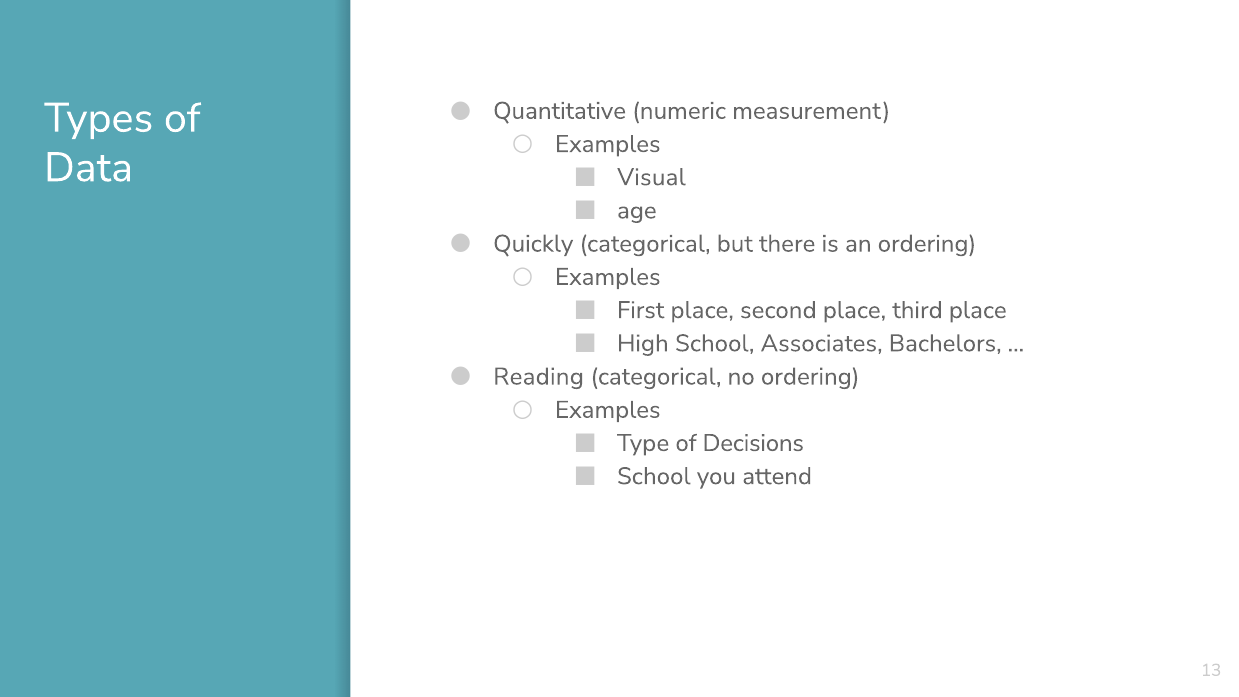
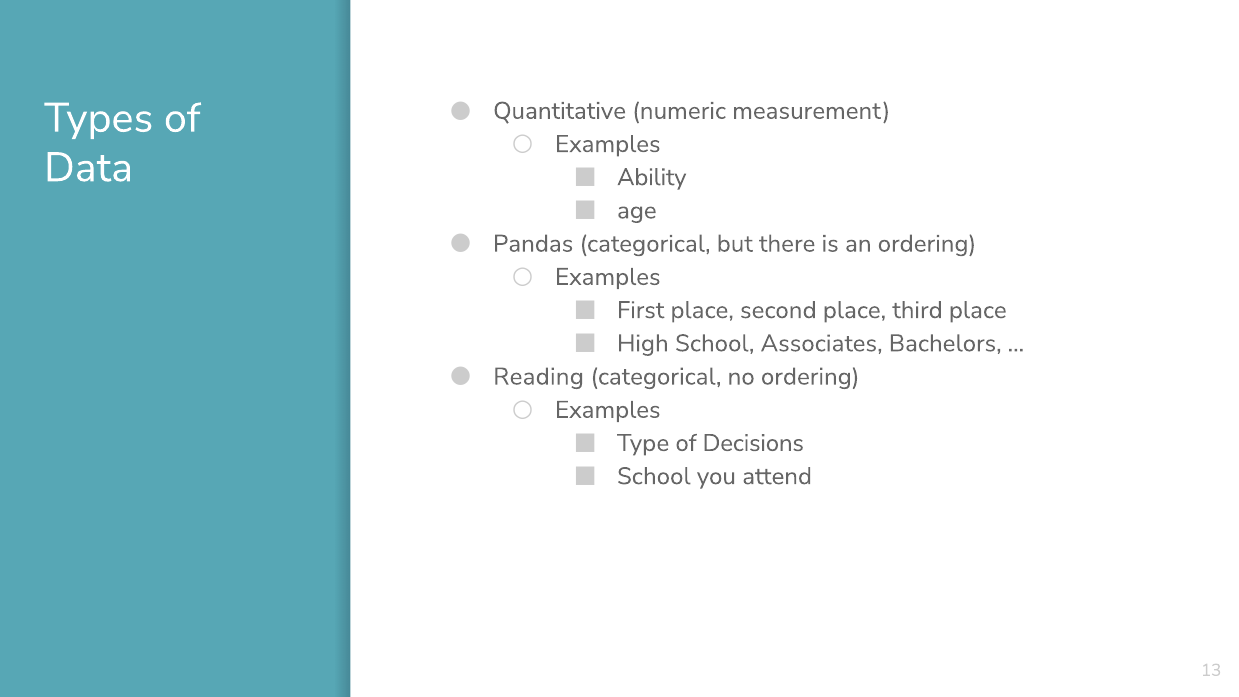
Visual: Visual -> Ability (652, 177)
Quickly: Quickly -> Pandas (533, 244)
